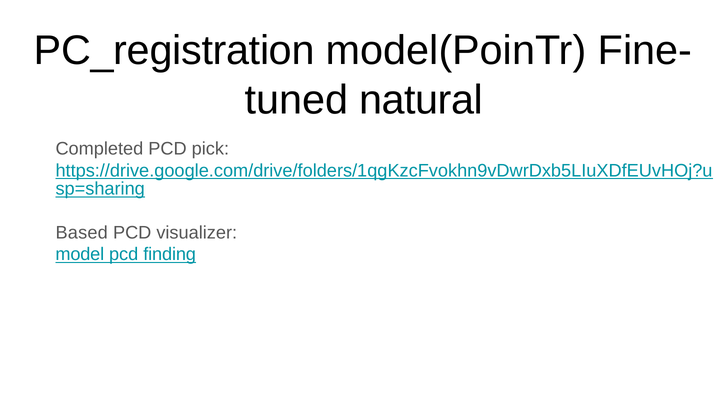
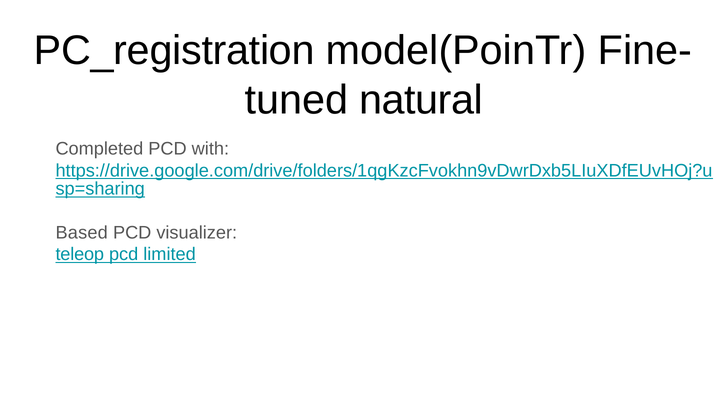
pick: pick -> with (210, 149)
model: model -> teleop (80, 254)
finding: finding -> limited (170, 254)
